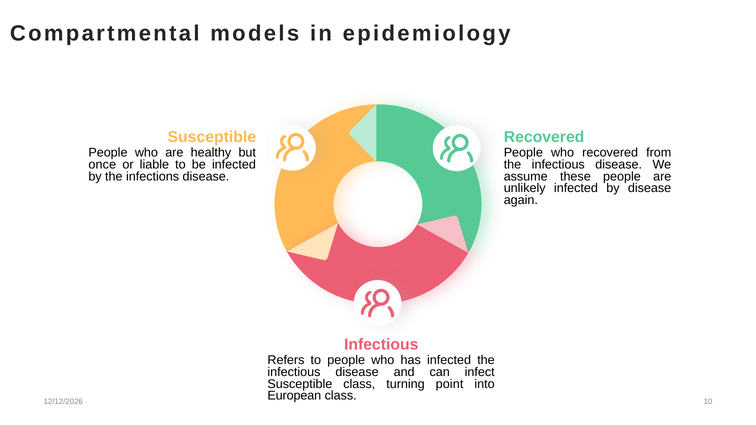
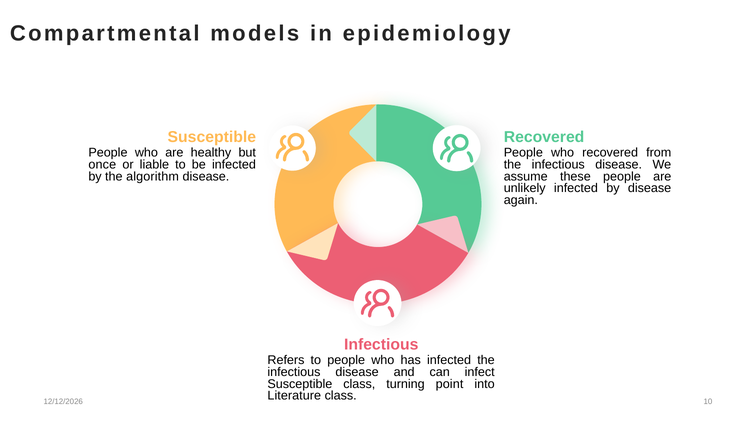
infections: infections -> algorithm (153, 177)
European: European -> Literature (294, 396)
